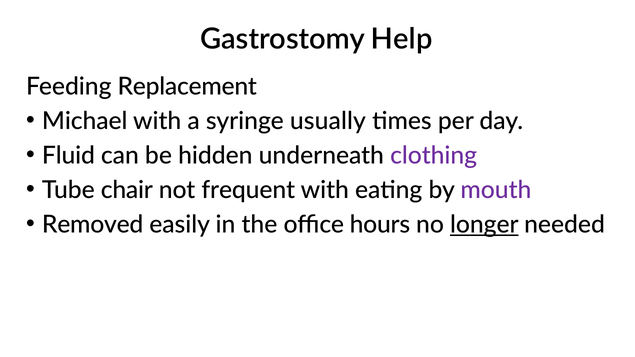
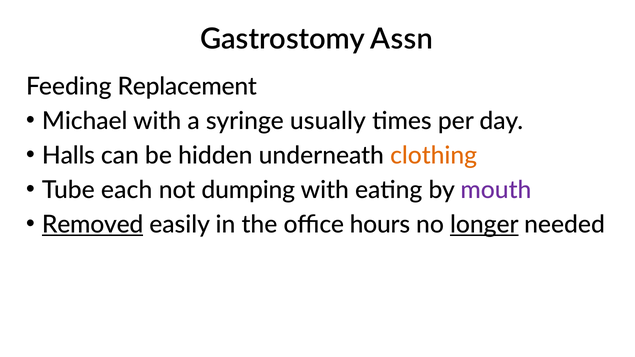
Help: Help -> Assn (402, 39)
Fluid: Fluid -> Halls (68, 156)
clothing colour: purple -> orange (434, 156)
chair: chair -> each (127, 190)
frequent: frequent -> dumping (248, 190)
Removed underline: none -> present (93, 225)
